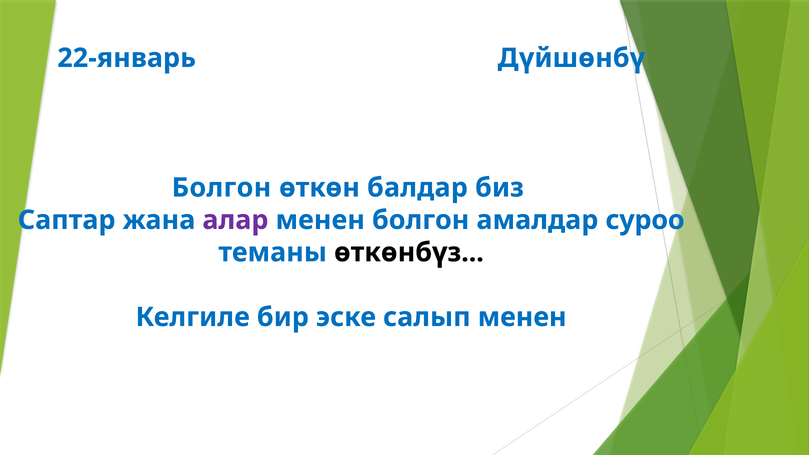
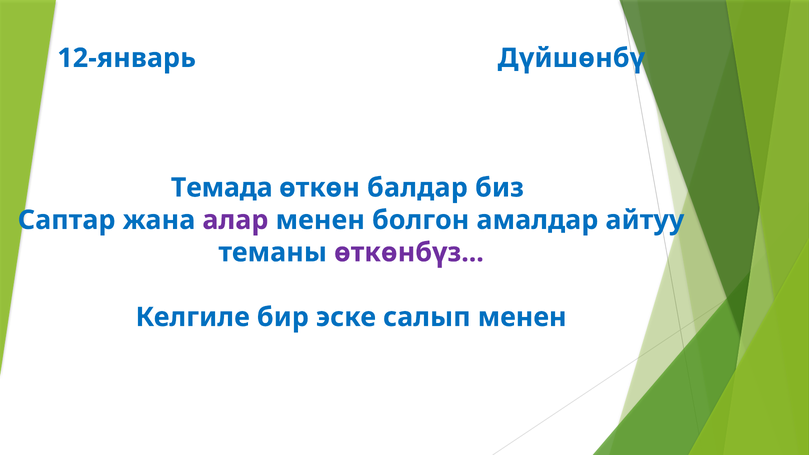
22-январь: 22-январь -> 12-январь (127, 58)
Болгон: Болгон -> Темада (222, 188)
суроо: суроо -> айтуу (645, 220)
өткөнбүз colour: black -> purple (409, 252)
